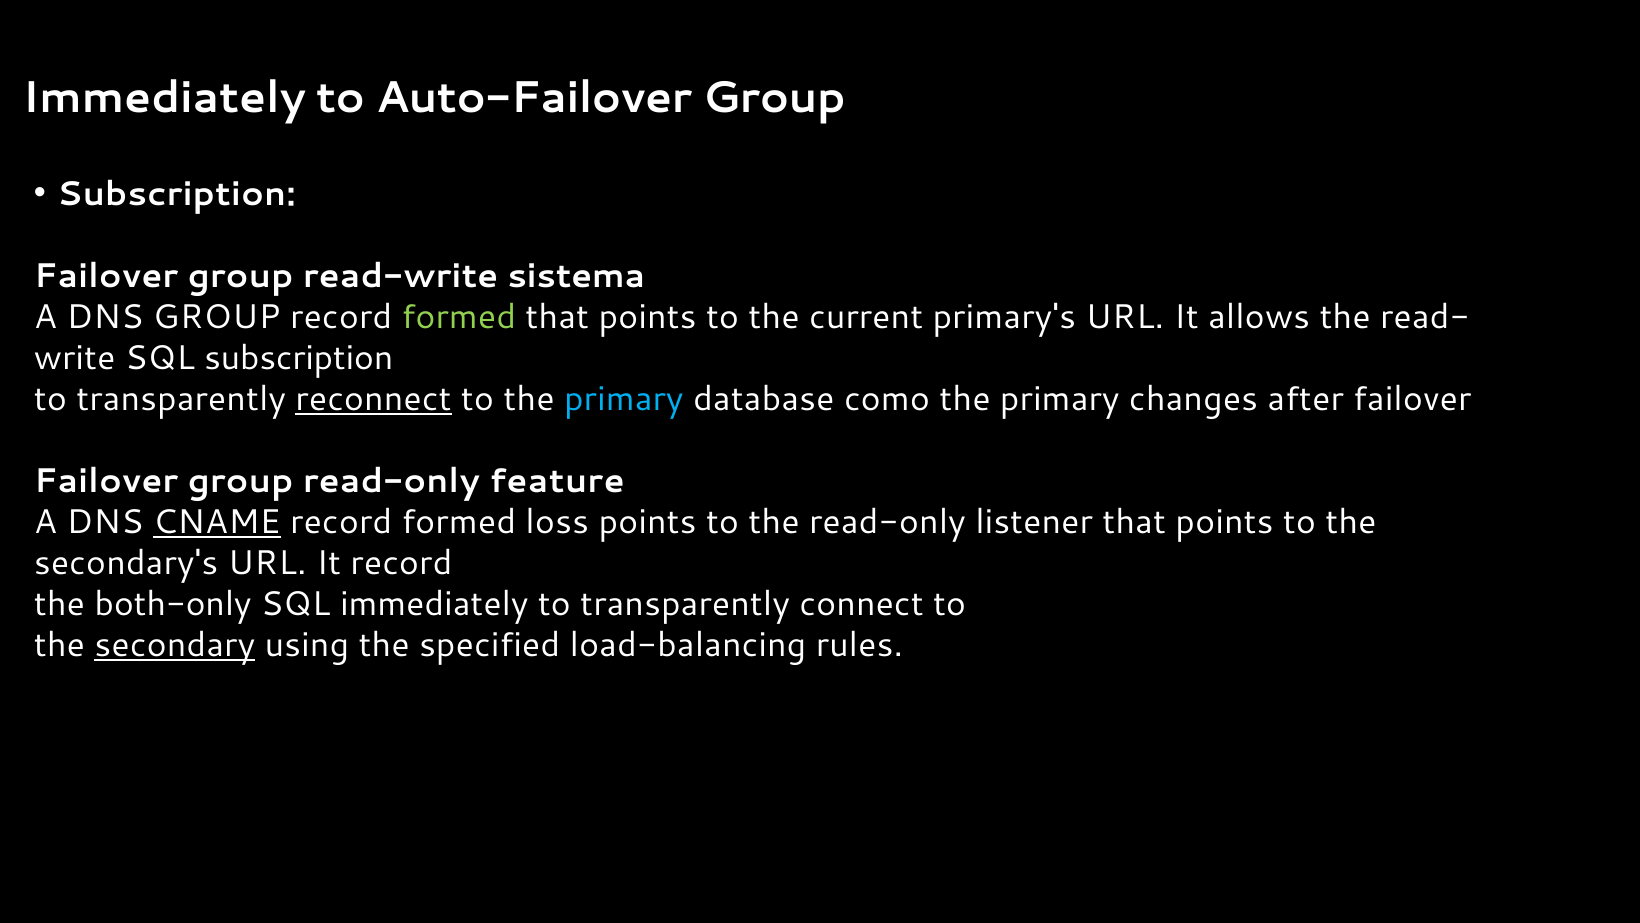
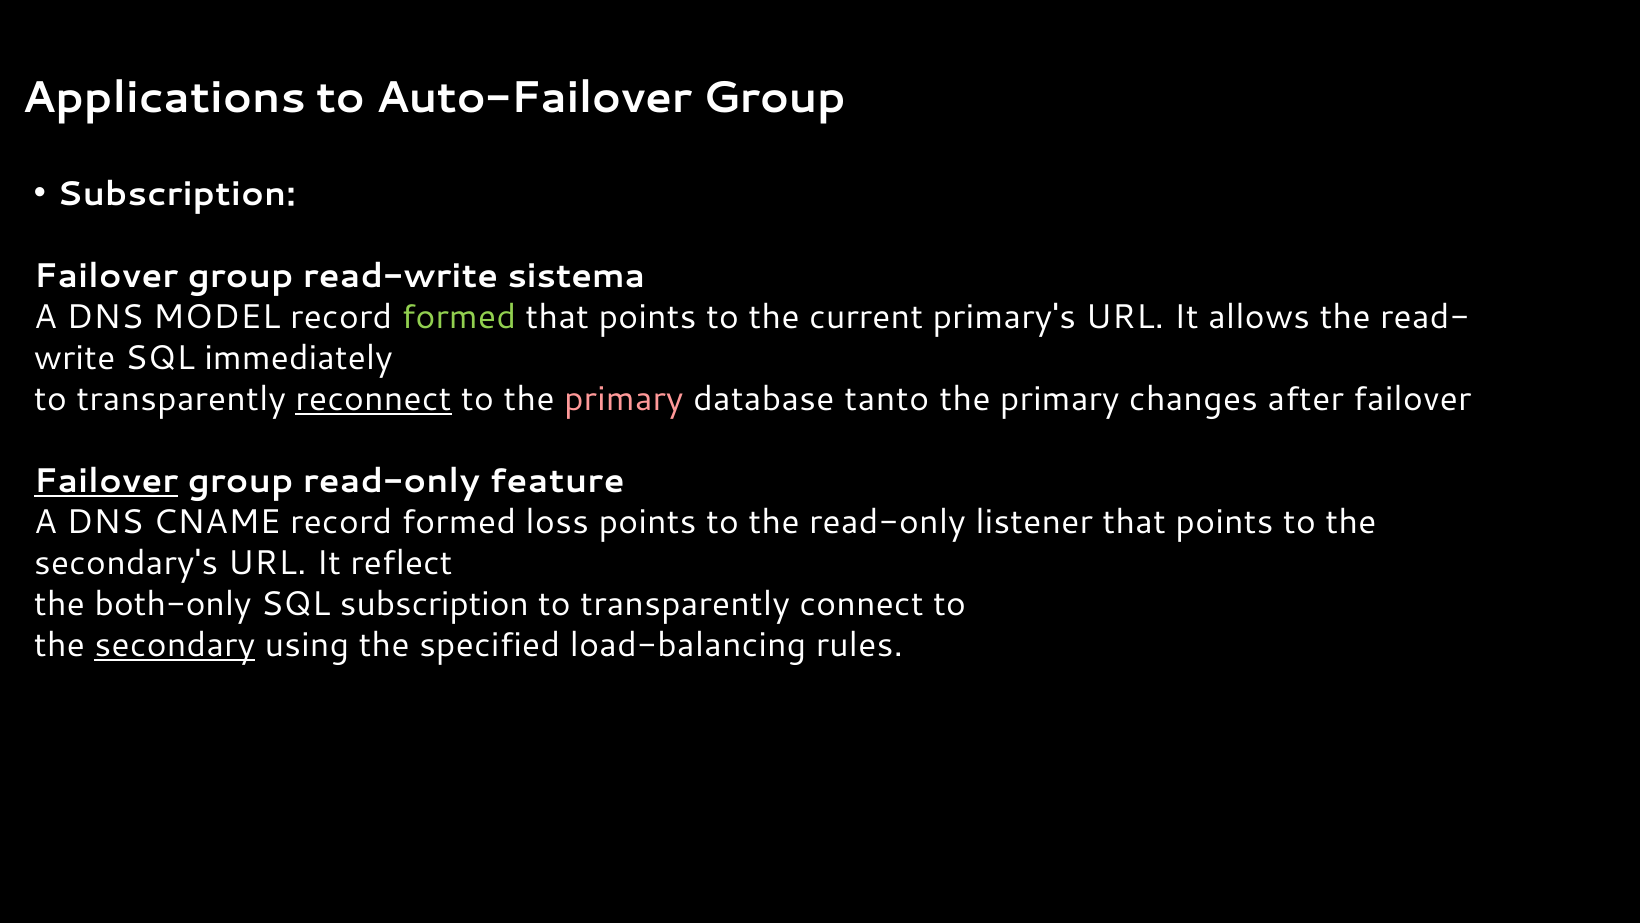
Immediately: Immediately -> Applications (164, 98)
DNS GROUP: GROUP -> MODEL (217, 317)
SQL subscription: subscription -> immediately (299, 358)
primary colour: light blue -> pink (624, 399)
como: como -> tanto (887, 399)
Failover underline: none -> present (106, 481)
CNAME underline: present -> none (217, 522)
It record: record -> reflect (402, 563)
SQL immediately: immediately -> subscription (434, 604)
